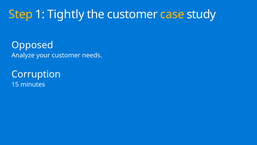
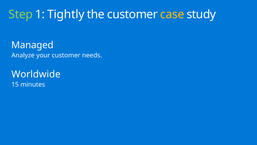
Step colour: yellow -> light green (21, 14)
Opposed: Opposed -> Managed (32, 45)
Corruption: Corruption -> Worldwide (36, 74)
